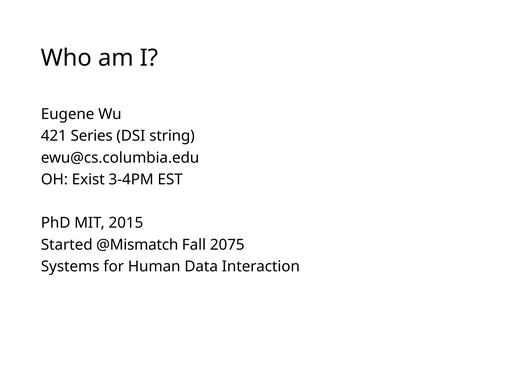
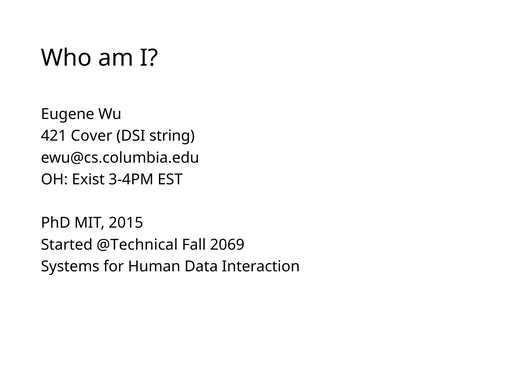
Series: Series -> Cover (92, 136)
@Mismatch: @Mismatch -> @Technical (137, 245)
2075: 2075 -> 2069 (227, 245)
